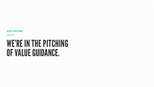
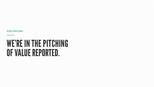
GUIDANCE: GUIDANCE -> REPORTED (46, 53)
